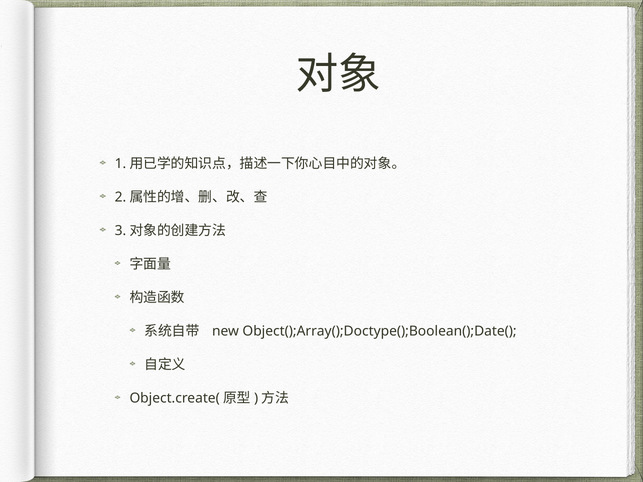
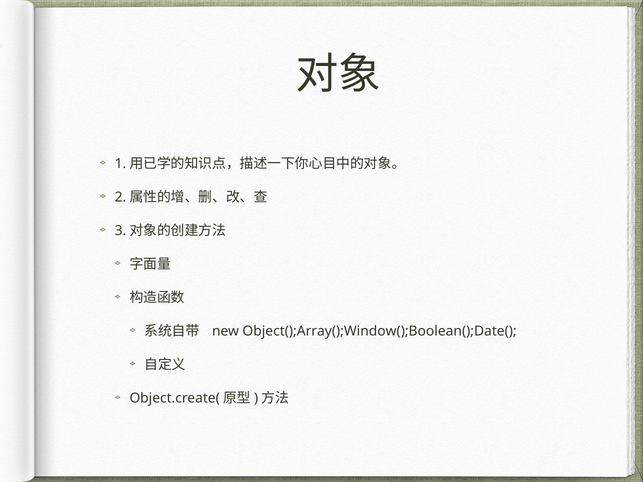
Object();Array();Doctype();Boolean();Date(: Object();Array();Doctype();Boolean();Date( -> Object();Array();Window();Boolean();Date( (380, 331)
